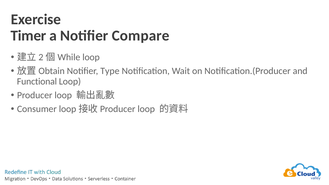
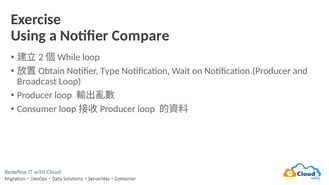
Timer: Timer -> Using (28, 36)
Functional: Functional -> Broadcast (37, 81)
